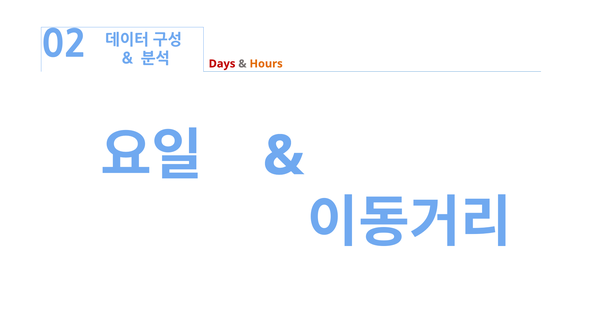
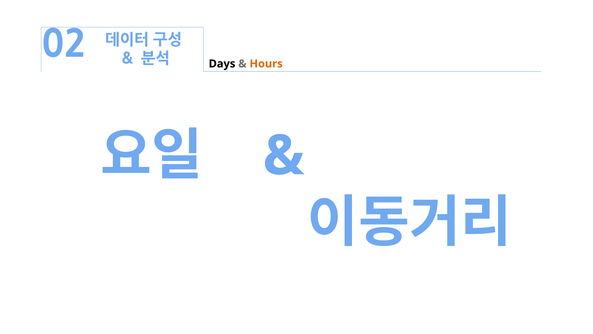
Days colour: red -> black (222, 64)
